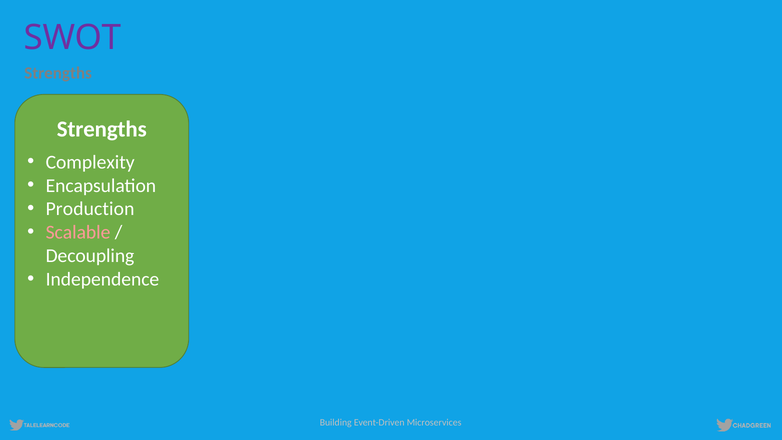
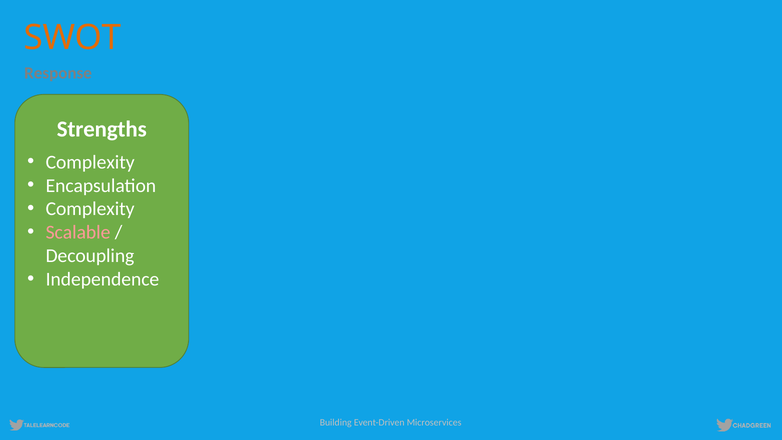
SWOT colour: purple -> orange (72, 37)
Strengths: Strengths -> Response (58, 73)
Production: Production -> Complexity (90, 209)
